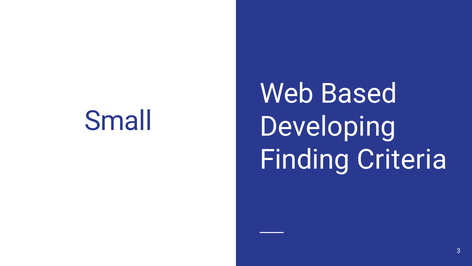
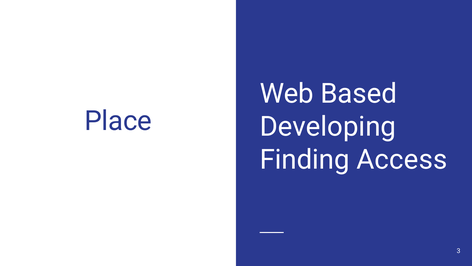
Small: Small -> Place (118, 121)
Criteria: Criteria -> Access (402, 160)
